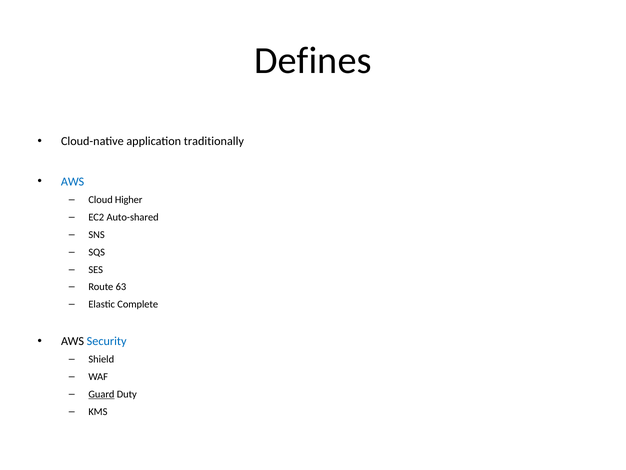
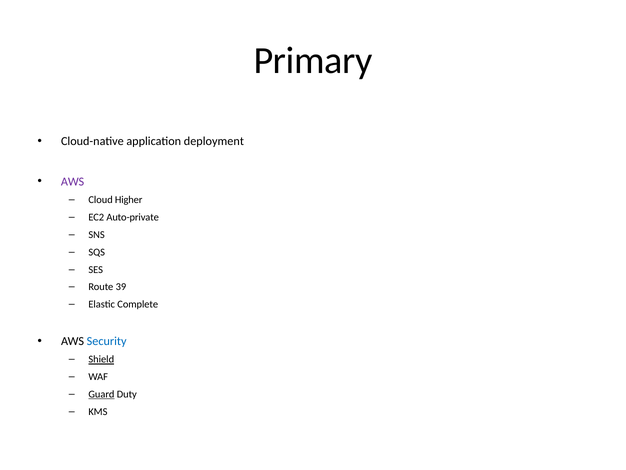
Defines: Defines -> Primary (313, 61)
traditionally: traditionally -> deployment (214, 141)
AWS colour: blue -> purple (73, 181)
Auto-shared: Auto-shared -> Auto-private (133, 217)
63: 63 -> 39 (121, 287)
Shield underline: none -> present (101, 359)
